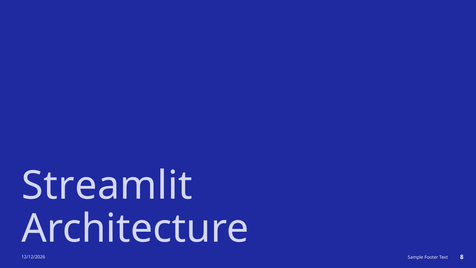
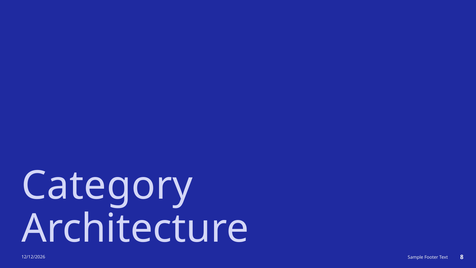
Streamlit: Streamlit -> Category (107, 186)
